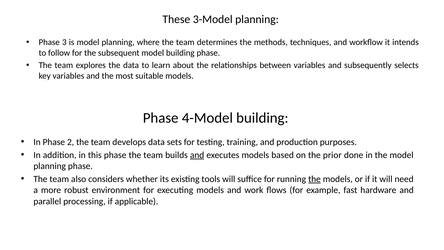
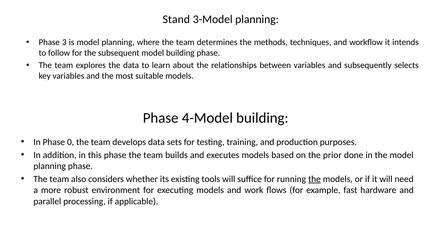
These: These -> Stand (176, 19)
2: 2 -> 0 (71, 142)
and underline: present -> none (197, 155)
